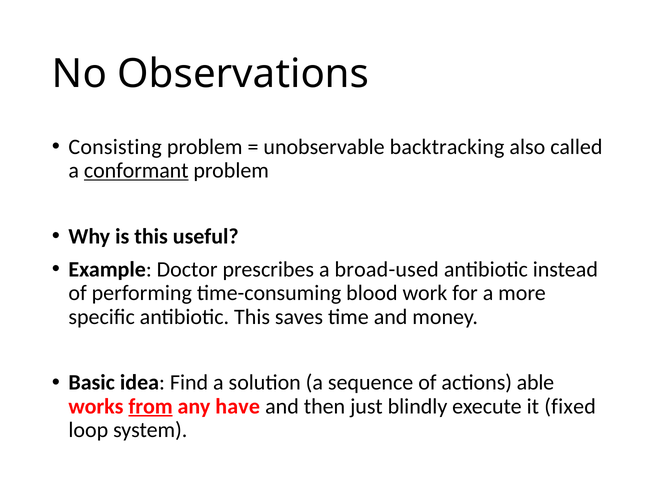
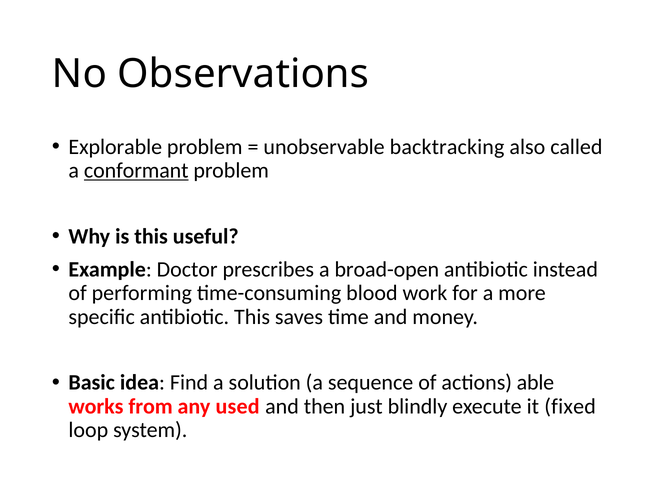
Consisting: Consisting -> Explorable (115, 147)
broad-used: broad-used -> broad-open (387, 269)
from underline: present -> none (151, 406)
have: have -> used (238, 406)
